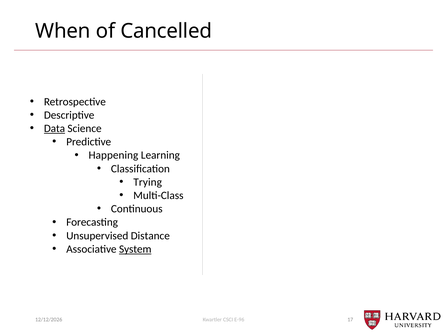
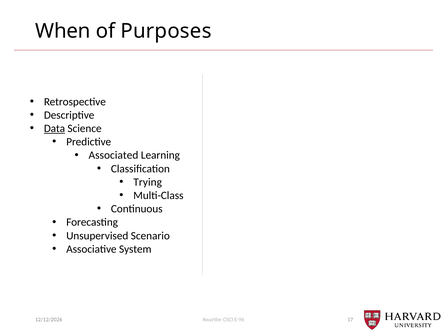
Cancelled: Cancelled -> Purposes (166, 31)
Happening: Happening -> Associated (113, 155)
Distance: Distance -> Scenario (150, 236)
System underline: present -> none (135, 249)
